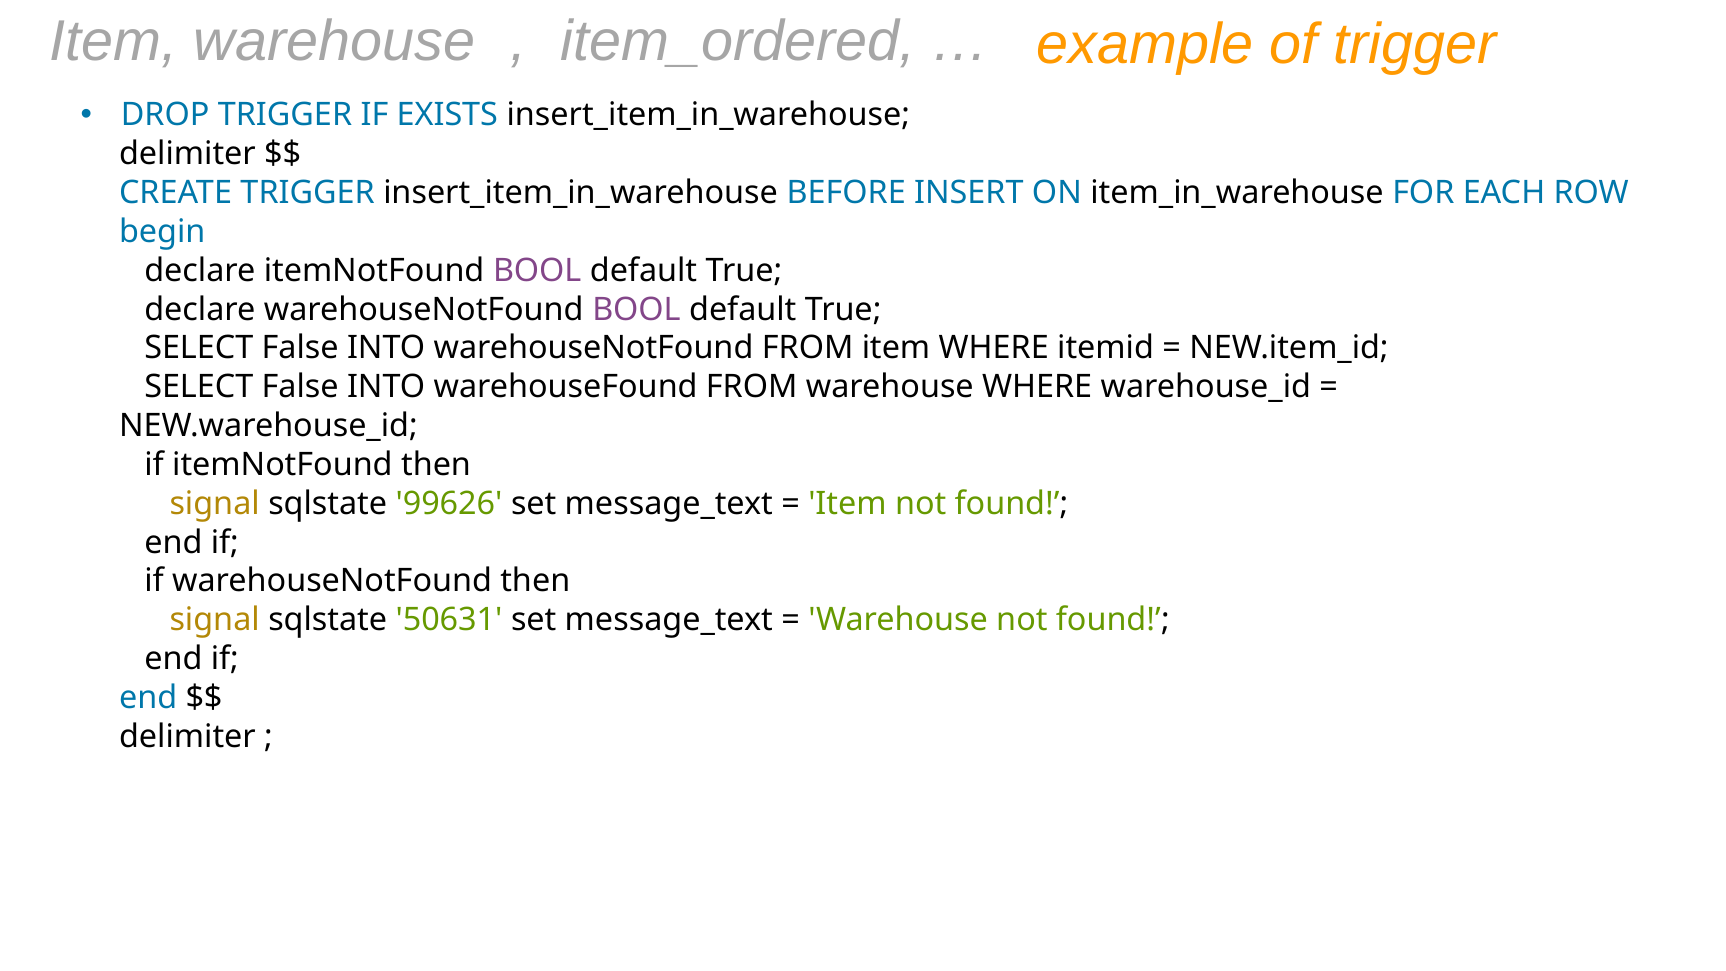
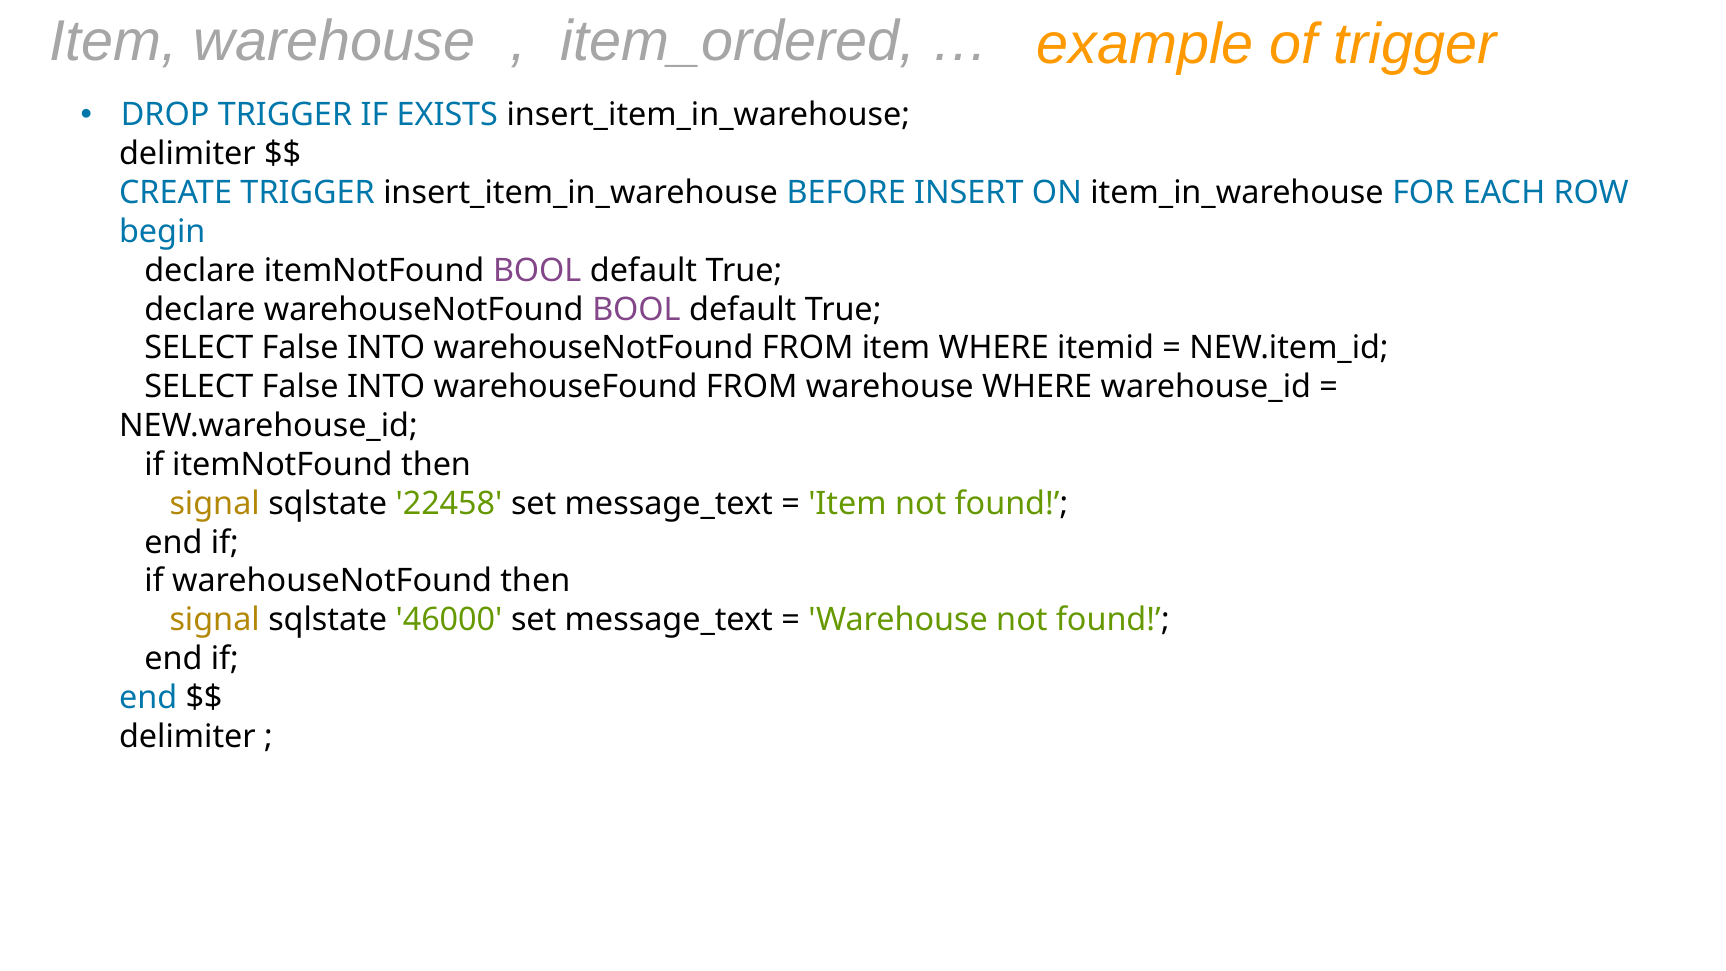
99626: 99626 -> 22458 (449, 504)
50631: 50631 -> 46000 (449, 620)
